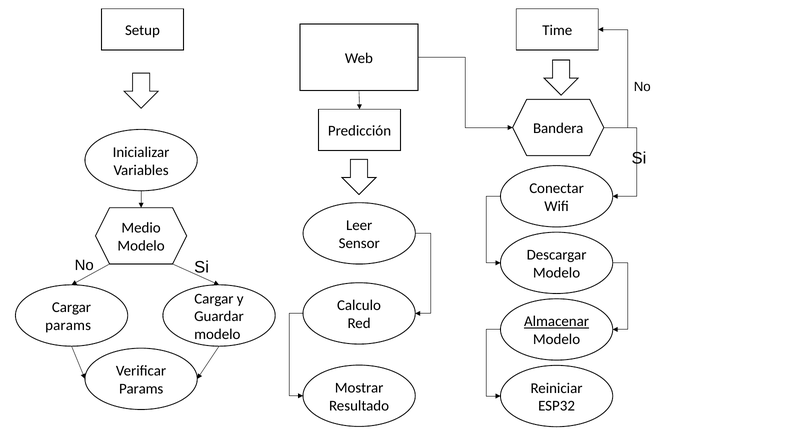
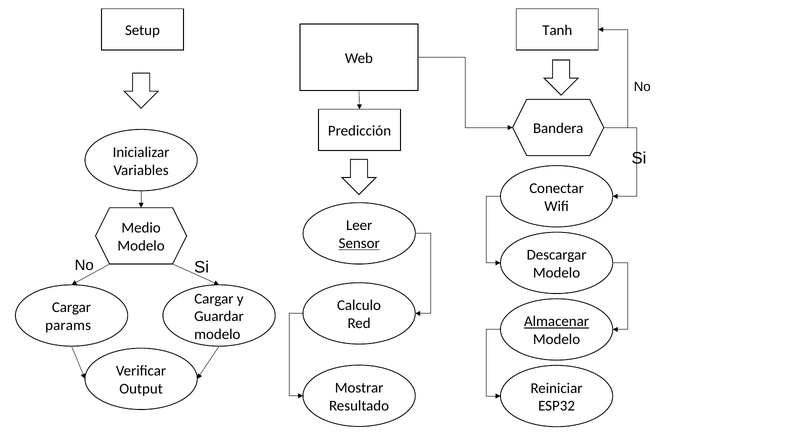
Time: Time -> Tanh (557, 31)
Sensor underline: none -> present (359, 244)
Params: Params -> Output (141, 389)
